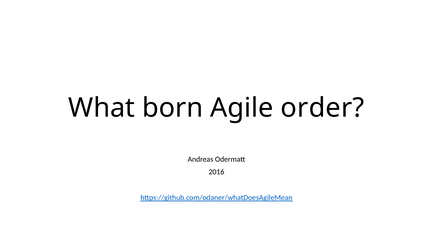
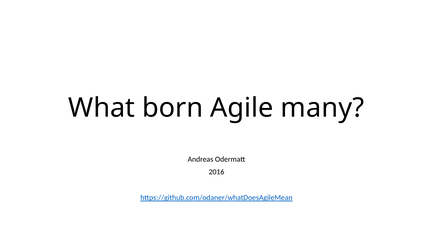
order: order -> many (322, 108)
